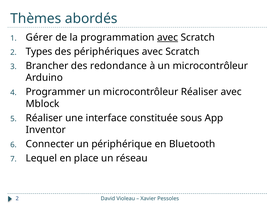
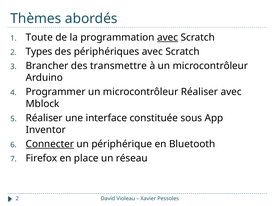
Gérer: Gérer -> Toute (39, 37)
redondance: redondance -> transmettre (119, 66)
Connecter underline: none -> present (50, 144)
Lequel: Lequel -> Firefox (41, 158)
